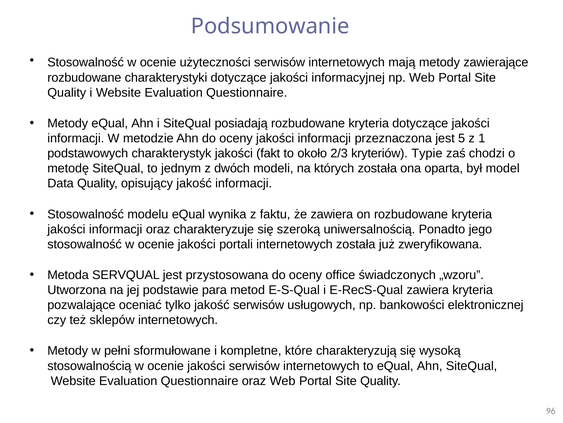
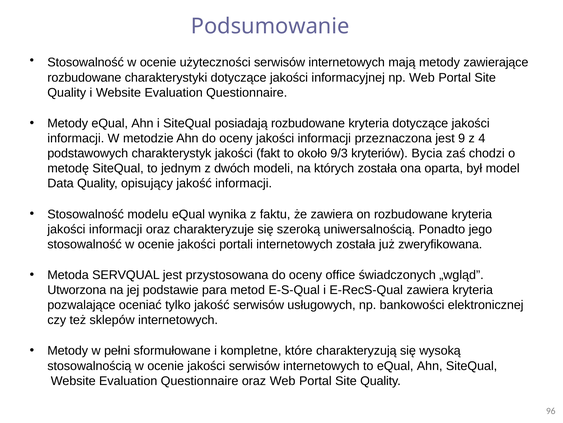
5: 5 -> 9 (462, 138)
1: 1 -> 4 (482, 138)
2/3: 2/3 -> 9/3 (339, 153)
Typie: Typie -> Bycia (427, 153)
„wzoru: „wzoru -> „wgląd (461, 275)
